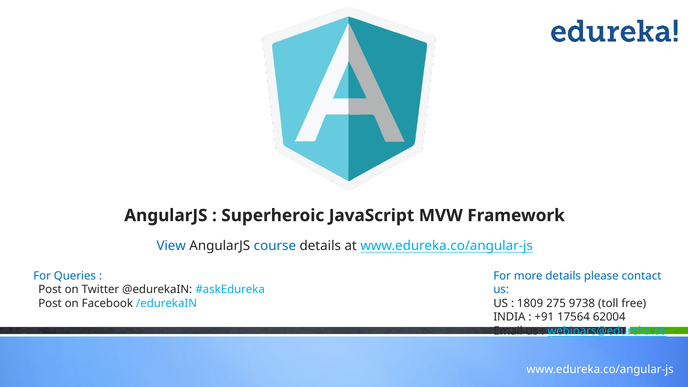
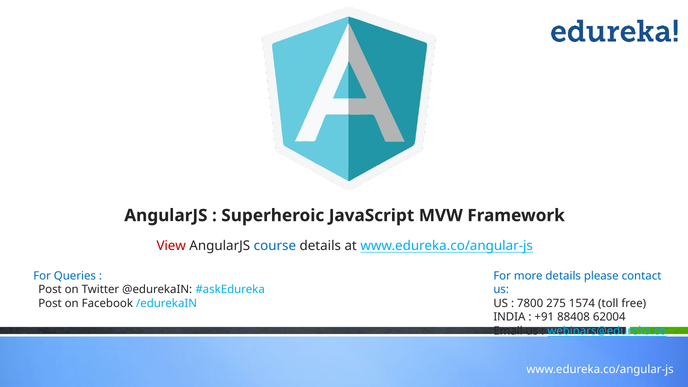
View colour: blue -> red (171, 246)
1809: 1809 -> 7800 (530, 303)
9738: 9738 -> 1574 (582, 303)
17564: 17564 -> 88408 (574, 317)
